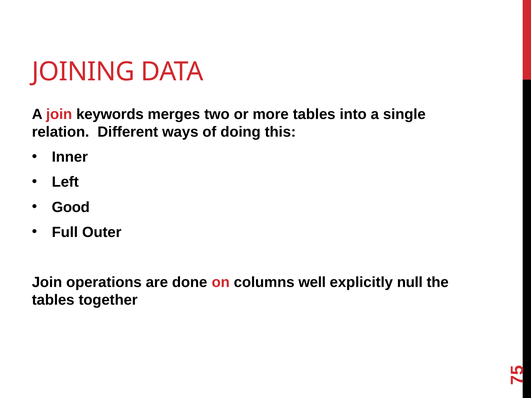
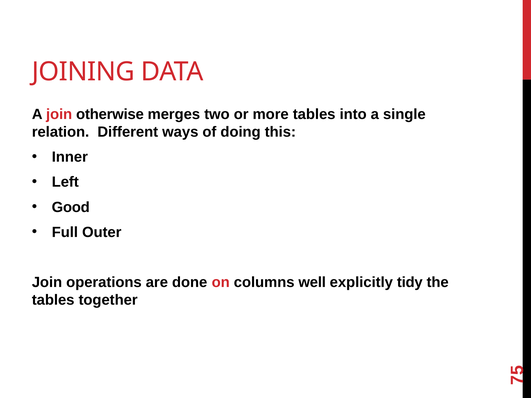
keywords: keywords -> otherwise (110, 114)
null: null -> tidy (410, 283)
